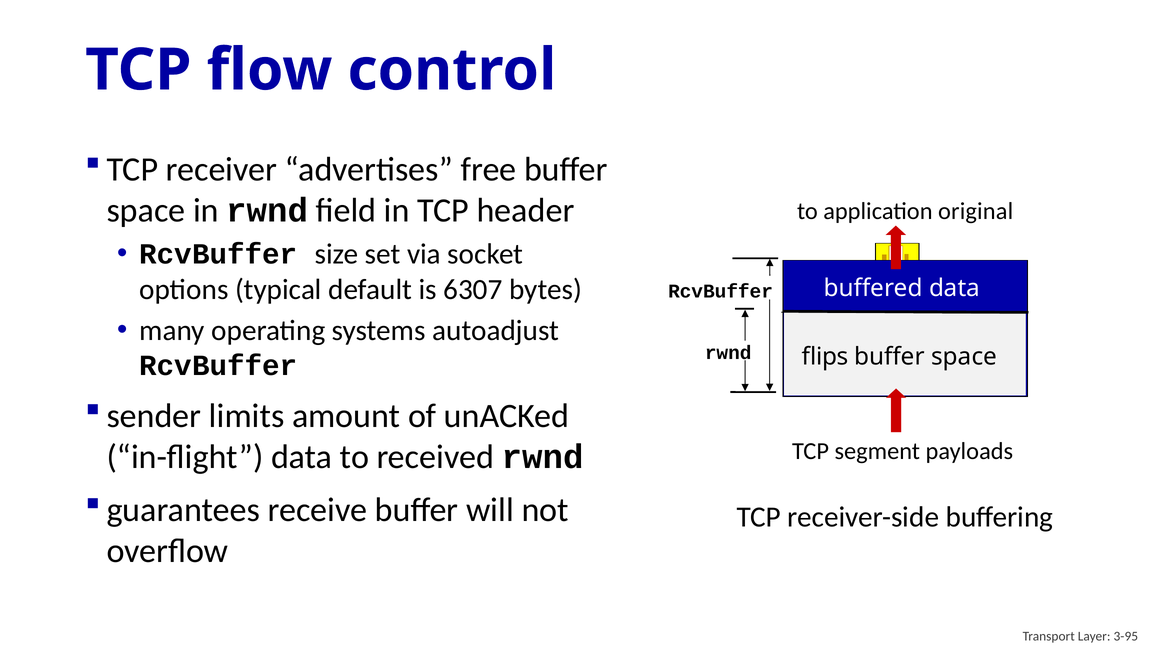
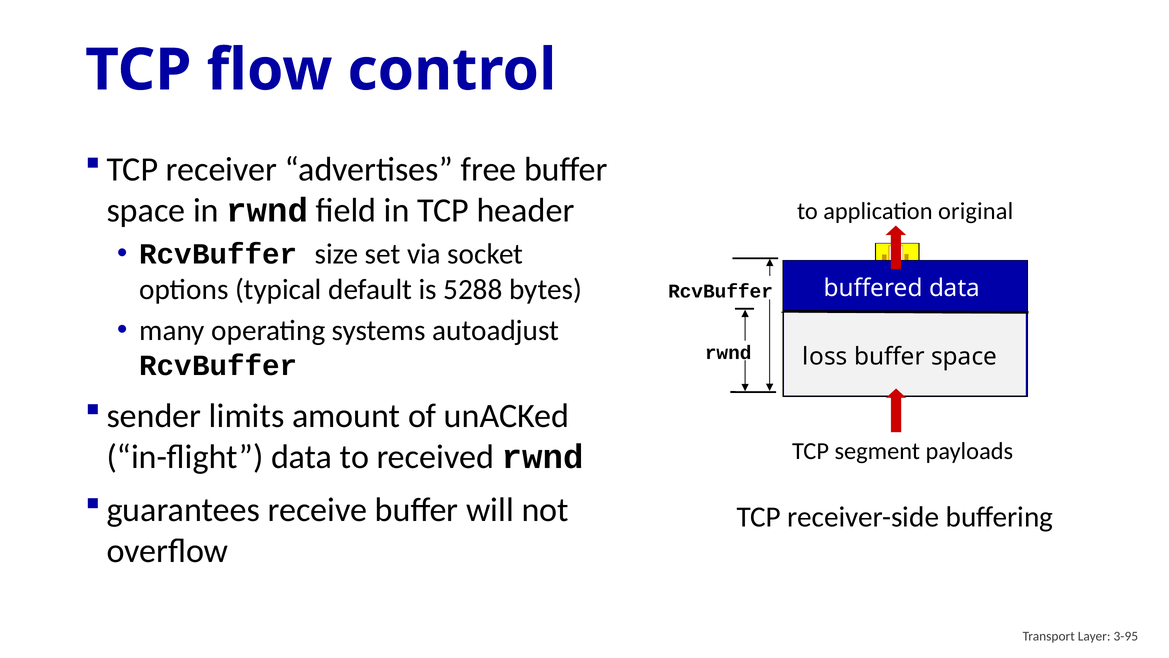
6307: 6307 -> 5288 (473, 289)
flips: flips -> loss (825, 357)
